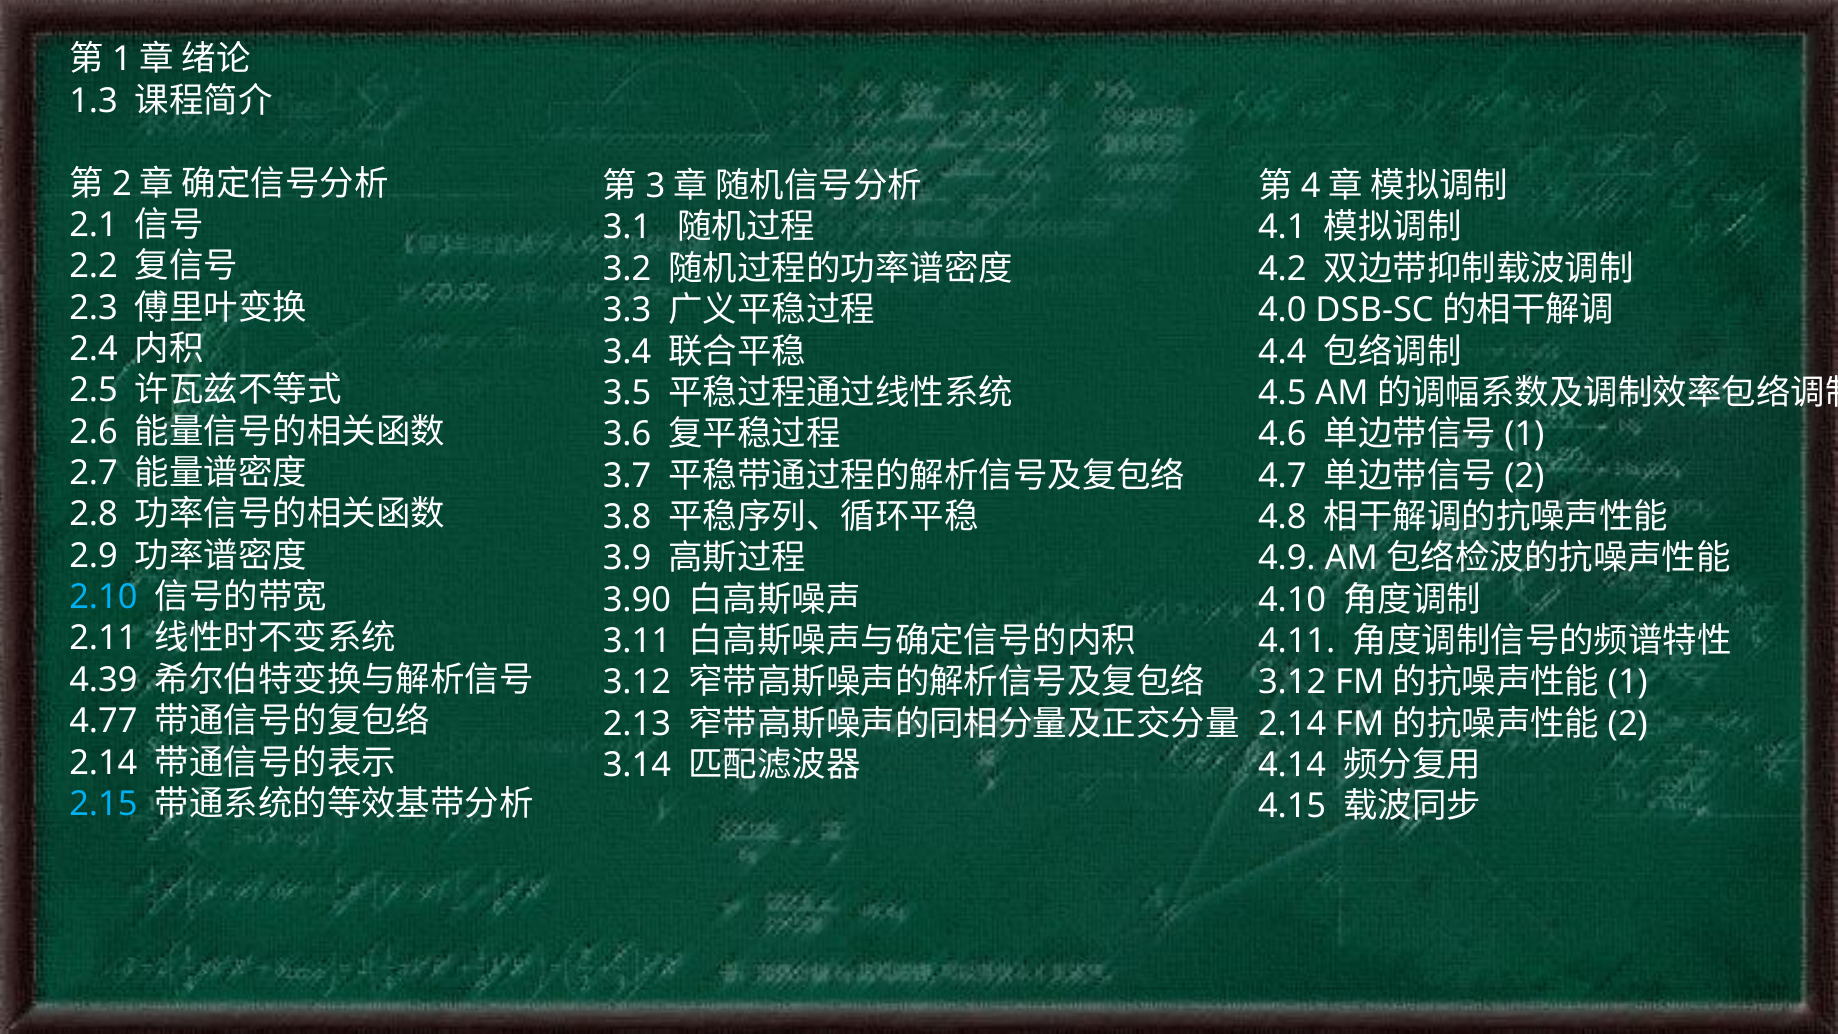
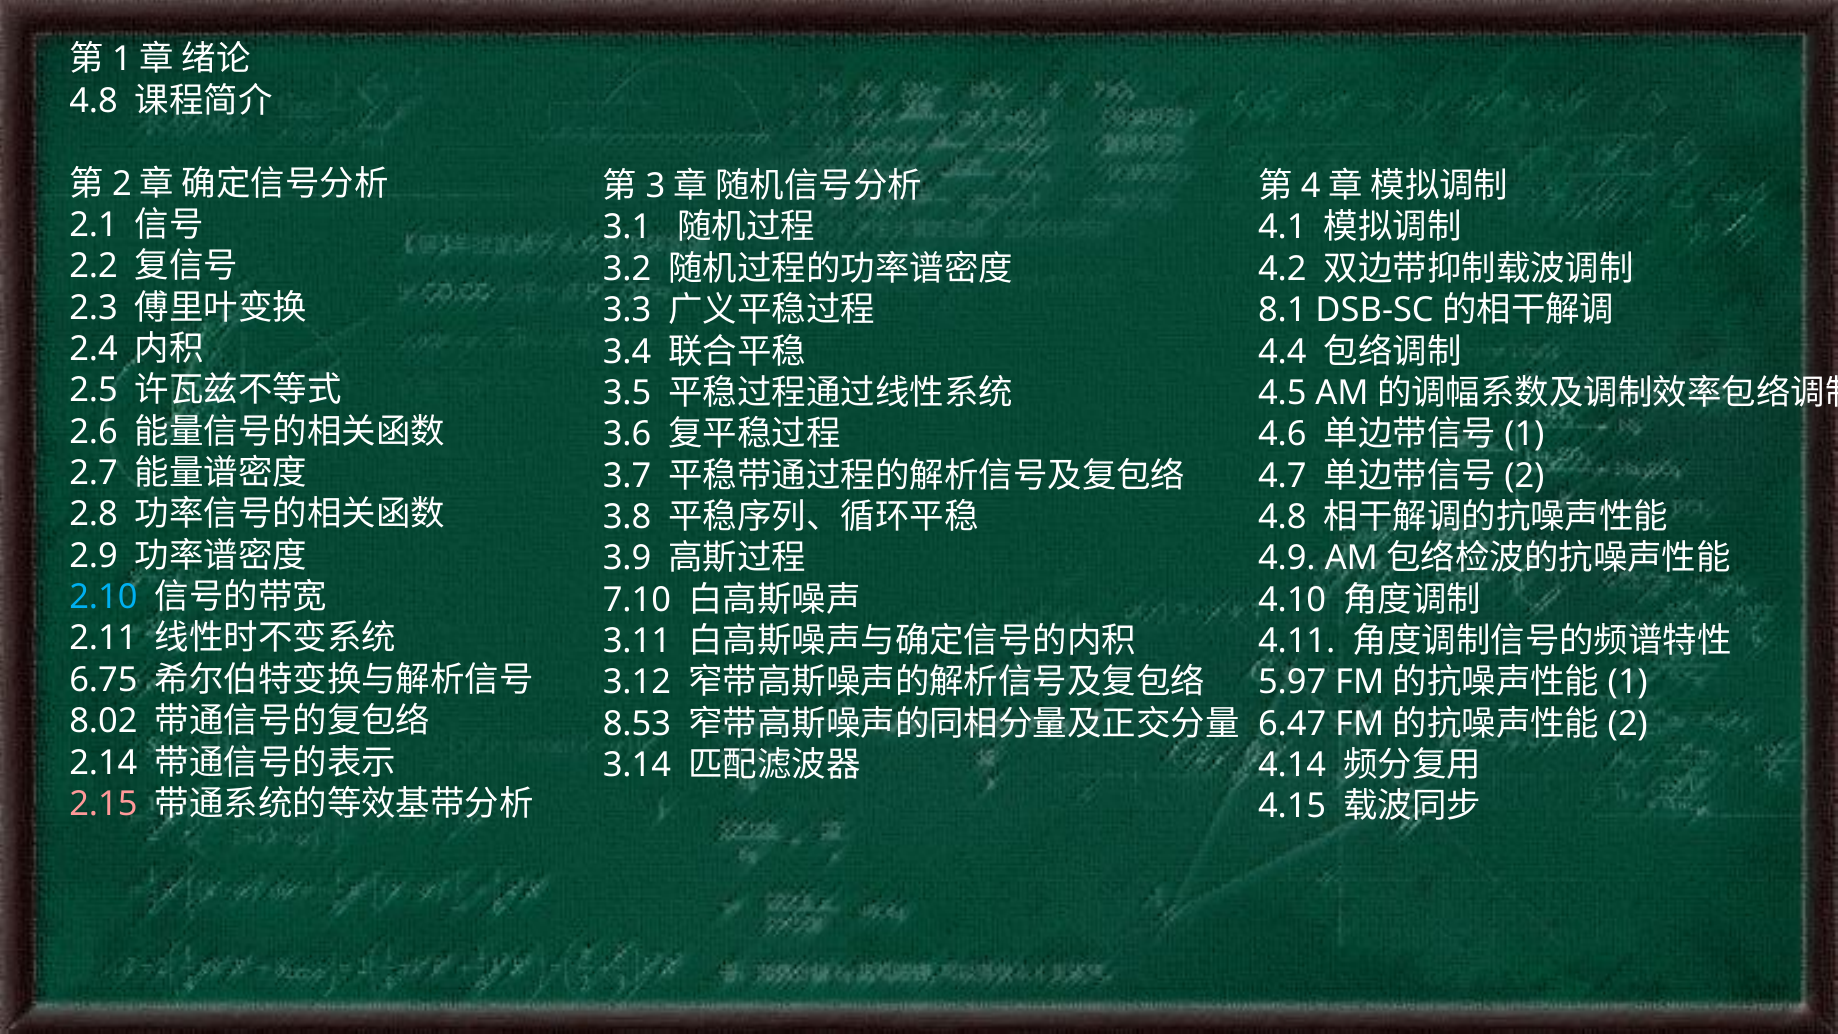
1.3: 1.3 -> 4.8 (94, 101)
4.0: 4.0 -> 8.1 (1282, 310)
3.90: 3.90 -> 7.10 (637, 600)
4.39: 4.39 -> 6.75 (103, 680)
3.12: 3.12 -> 5.97 (1292, 682)
4.77: 4.77 -> 8.02 (103, 721)
2.13: 2.13 -> 8.53 (637, 724)
2.14: 2.14 -> 6.47 (1292, 724)
2.15 colour: light blue -> pink (103, 804)
